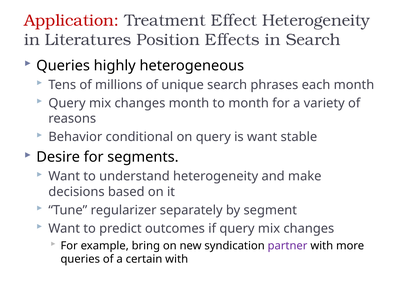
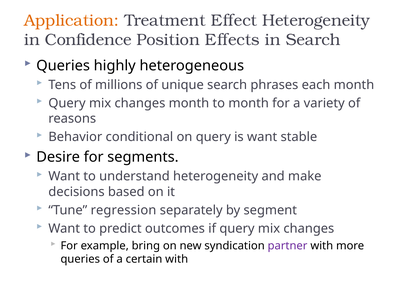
Application colour: red -> orange (72, 20)
Literatures: Literatures -> Confidence (88, 40)
regularizer: regularizer -> regression (123, 210)
